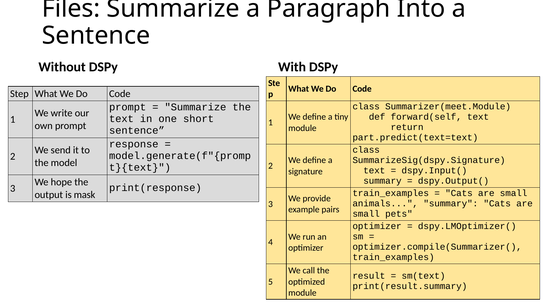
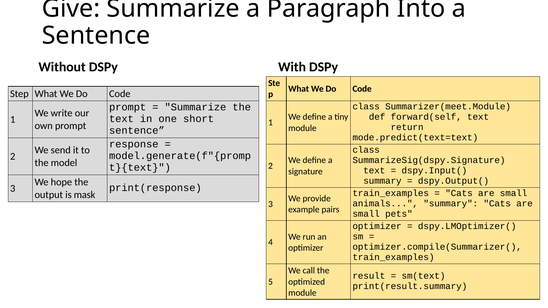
Files: Files -> Give (71, 8)
part.predict(text=text: part.predict(text=text -> mode.predict(text=text (415, 137)
